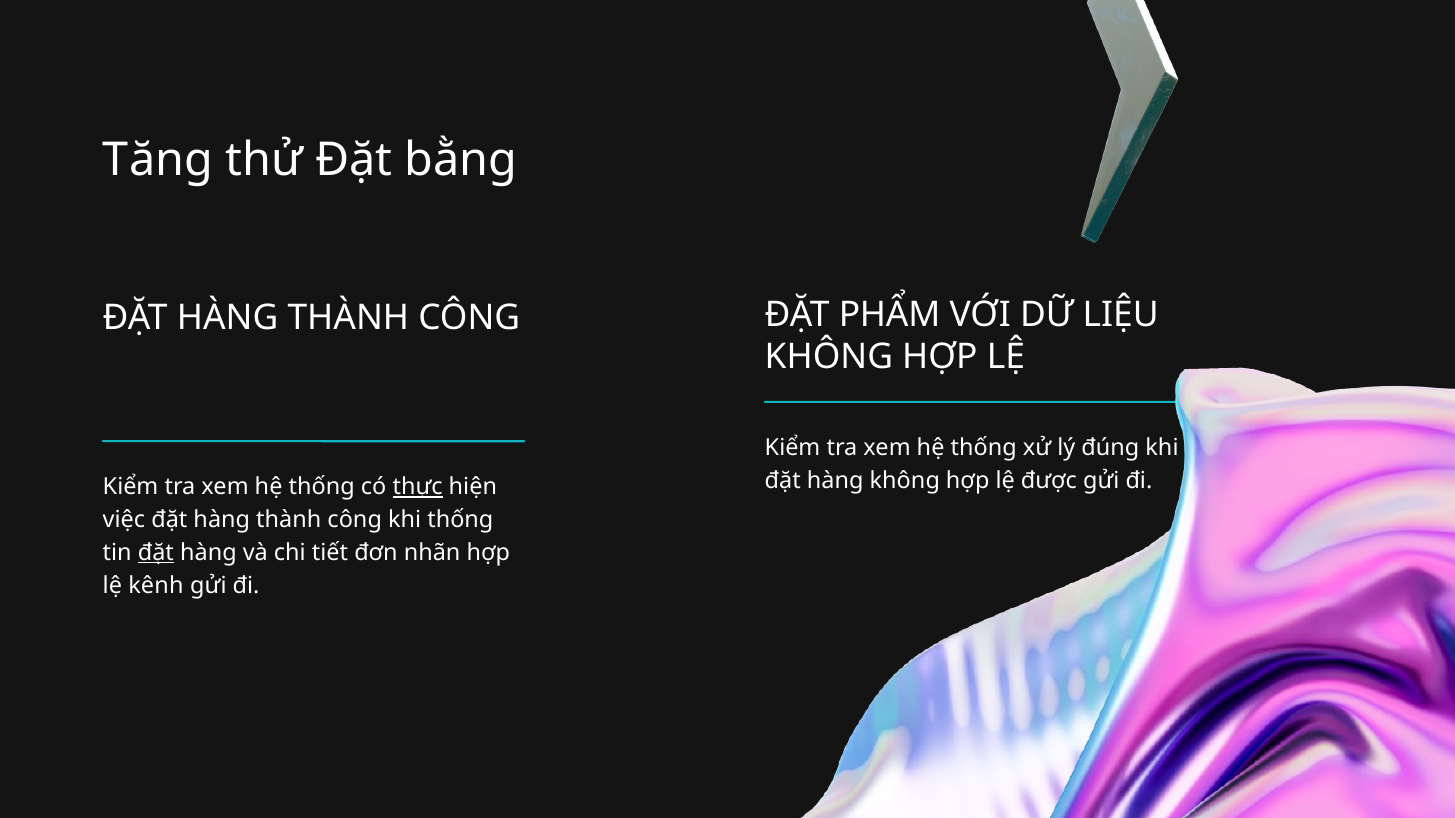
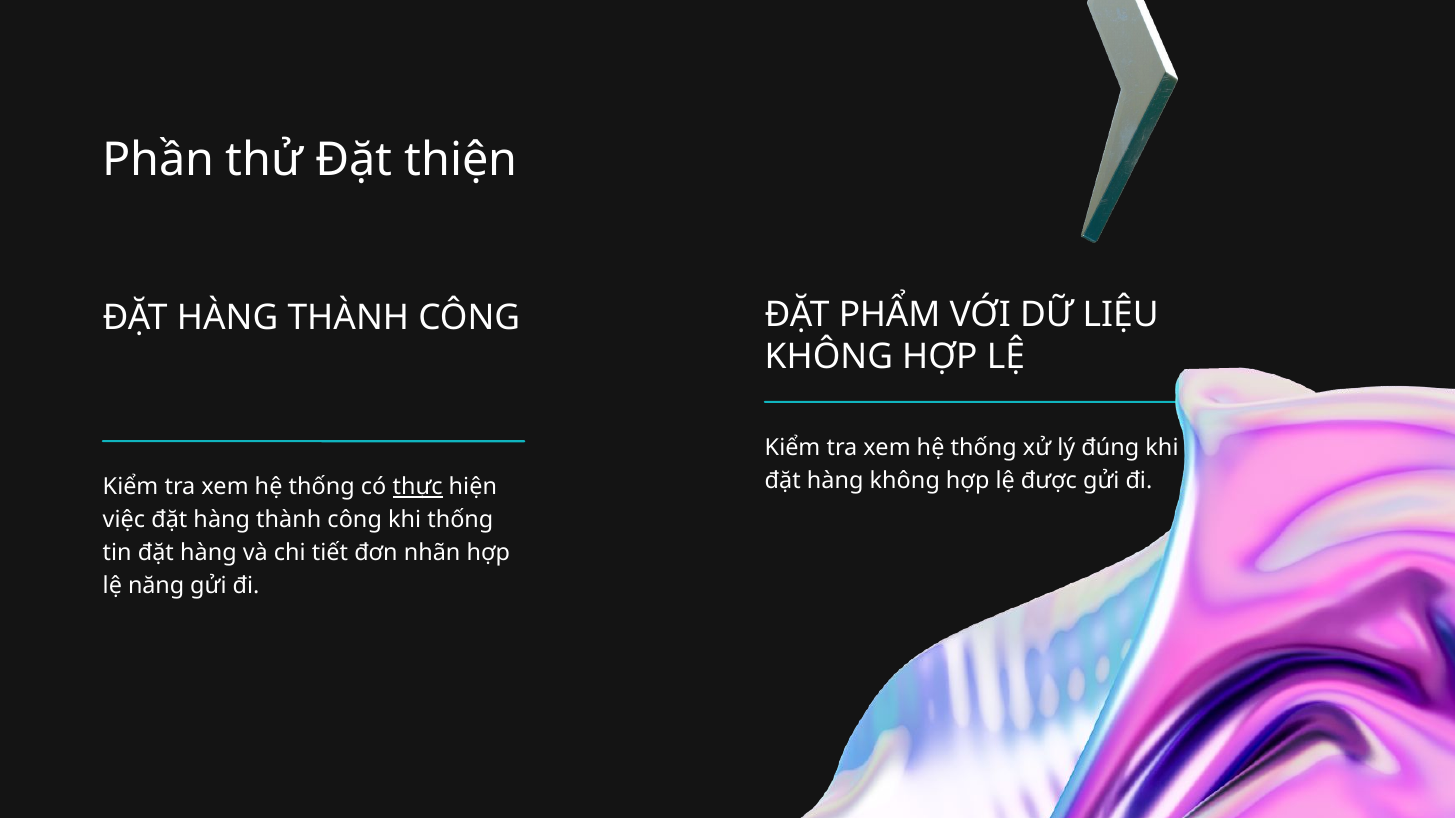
Tăng: Tăng -> Phần (158, 160)
bằng: bằng -> thiện (461, 160)
đặt underline: present -> none (156, 553)
kênh: kênh -> năng (156, 586)
